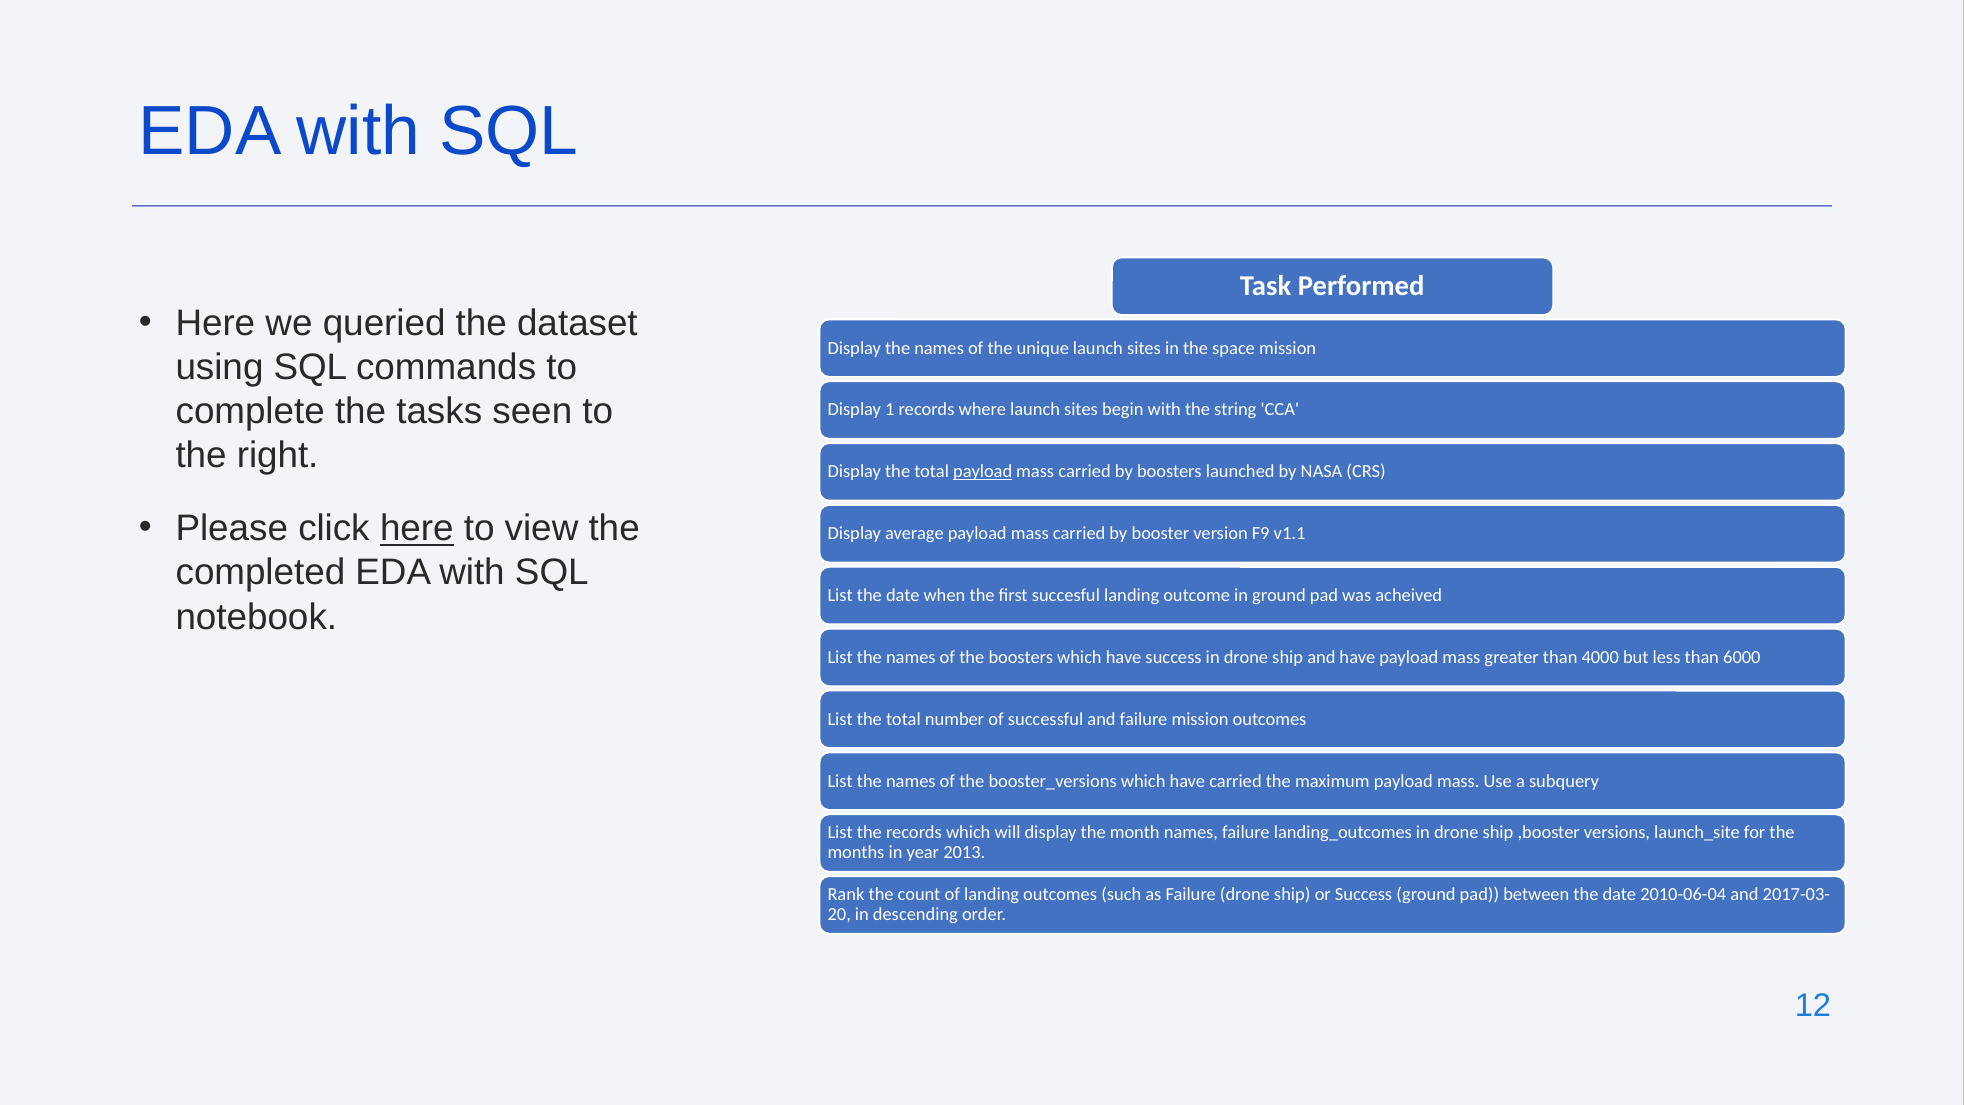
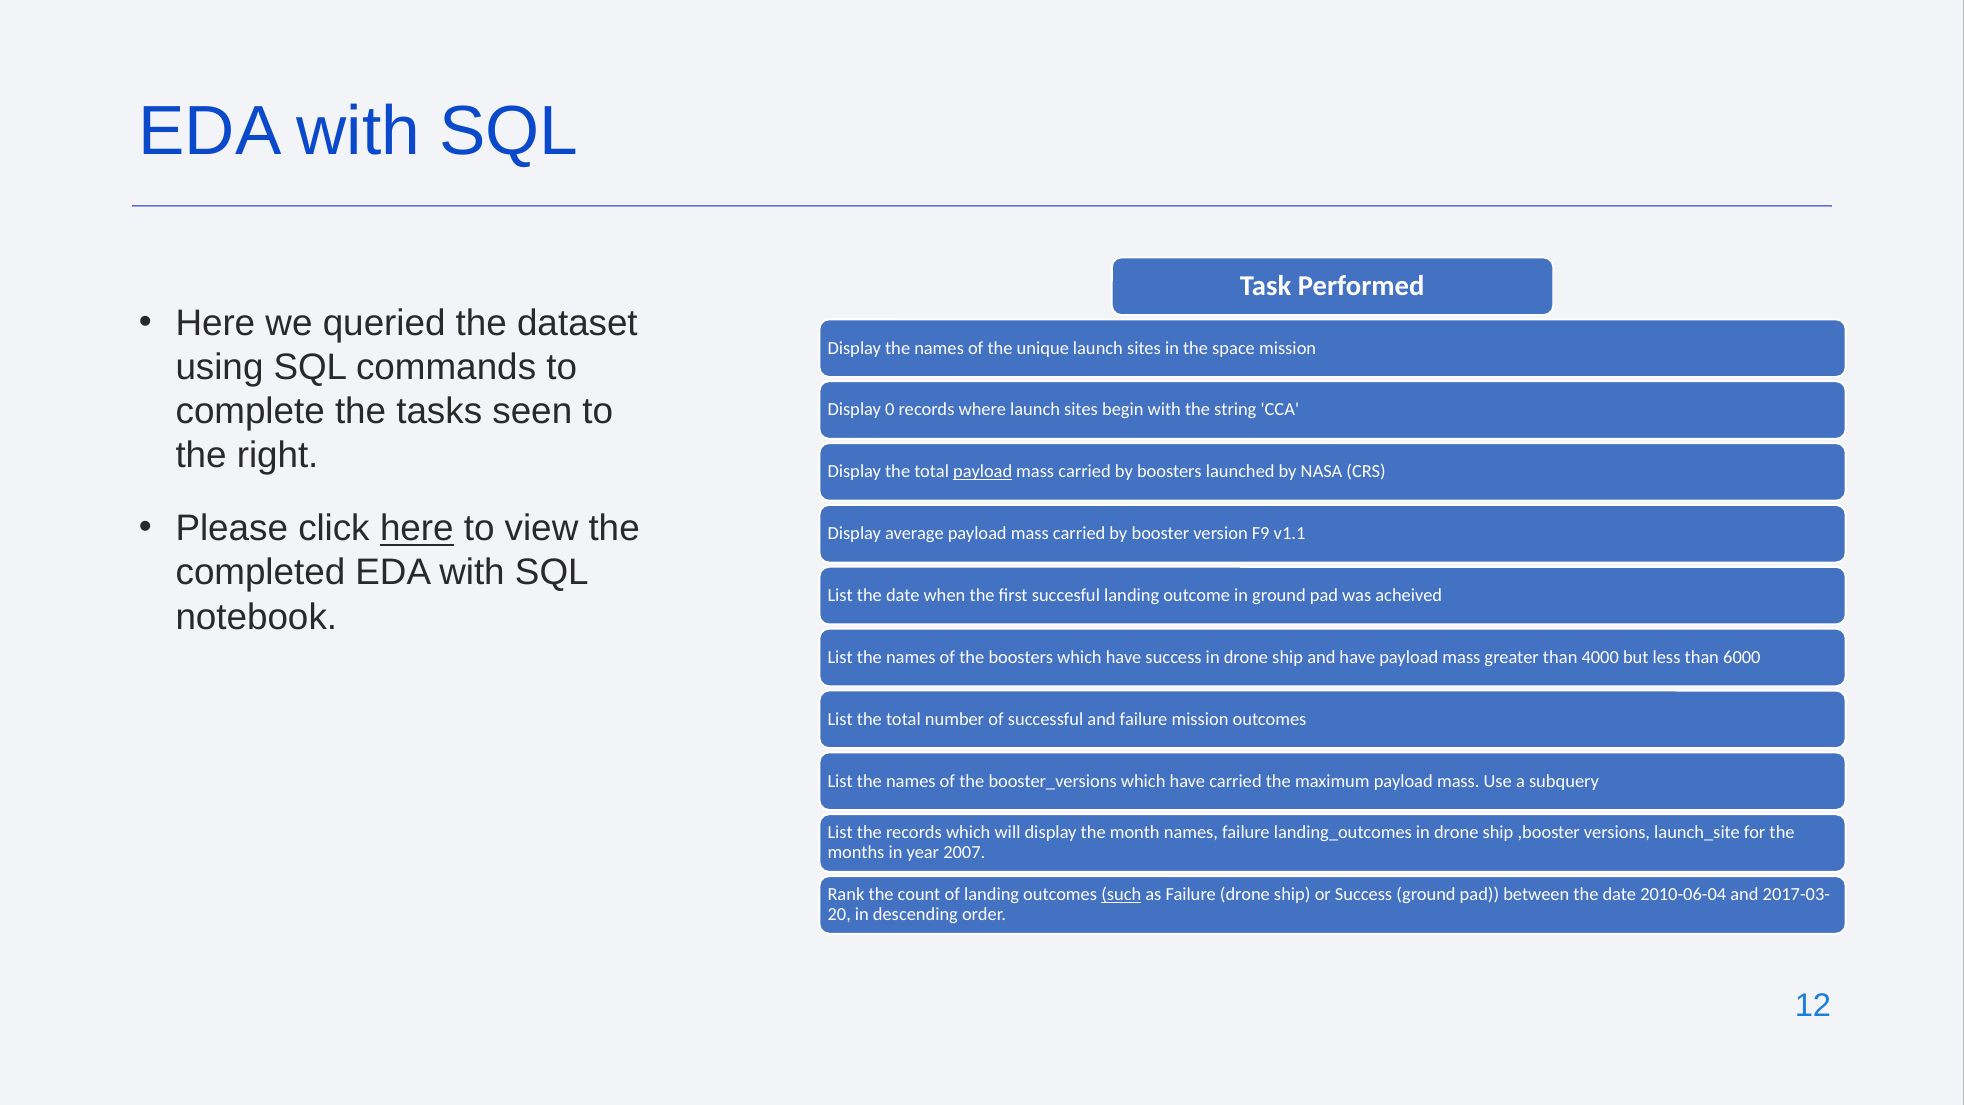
1: 1 -> 0 (890, 410)
2013: 2013 -> 2007 (964, 853)
such underline: none -> present (1121, 895)
